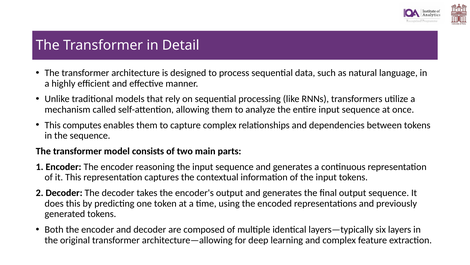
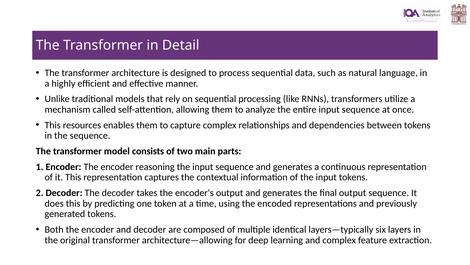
computes: computes -> resources (82, 125)
